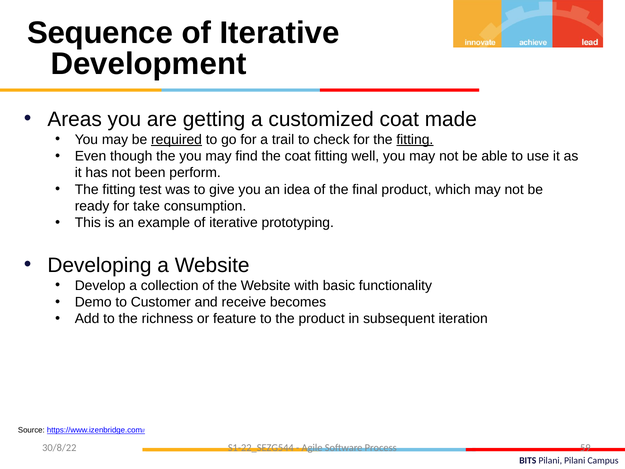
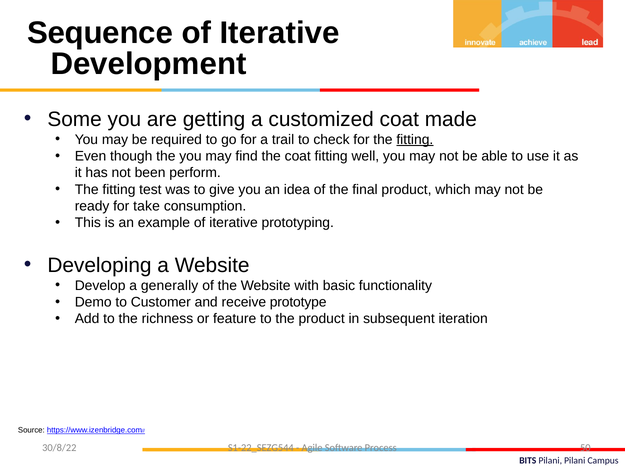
Areas: Areas -> Some (75, 119)
required underline: present -> none (177, 139)
collection: collection -> generally (170, 285)
becomes: becomes -> prototype (298, 302)
59: 59 -> 50 (585, 448)
